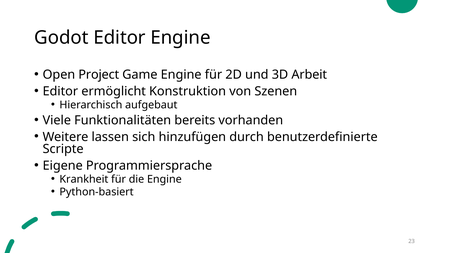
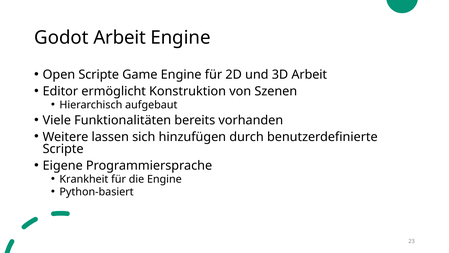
Godot Editor: Editor -> Arbeit (120, 38)
Open Project: Project -> Scripte (99, 75)
